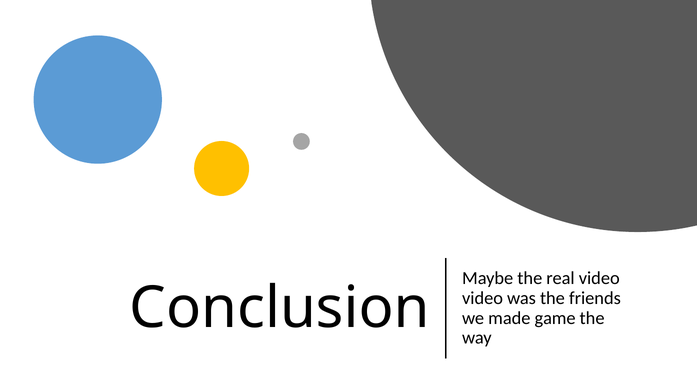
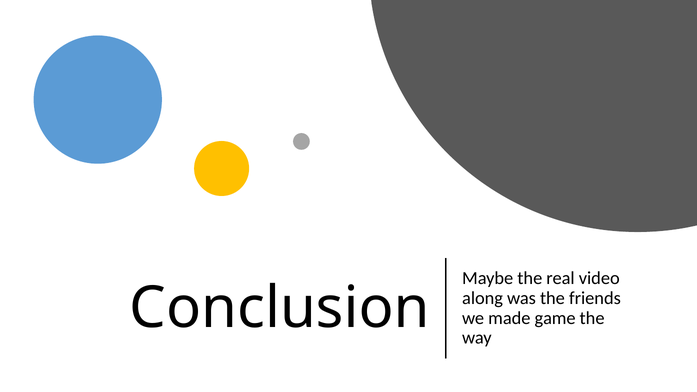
video: video -> along (483, 298)
